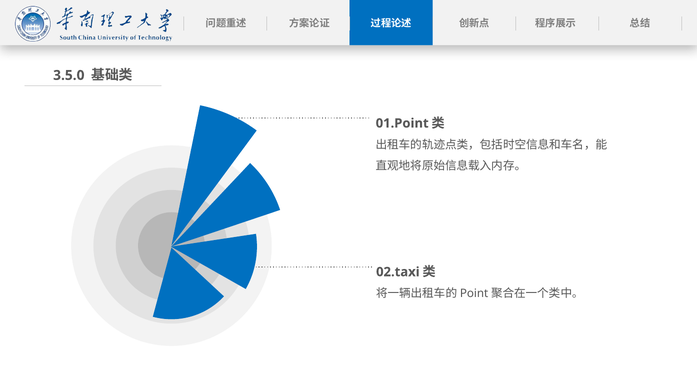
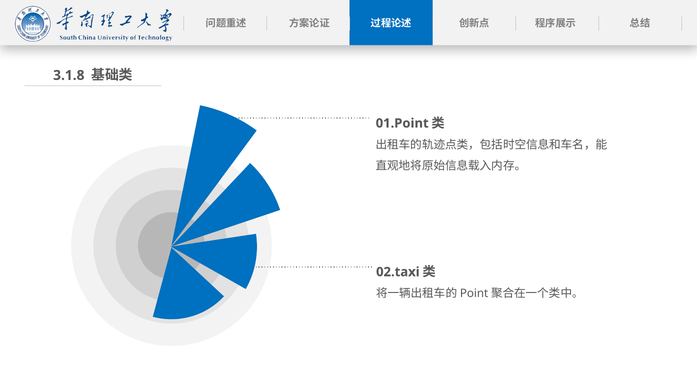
3.5.0: 3.5.0 -> 3.1.8 (69, 75)
